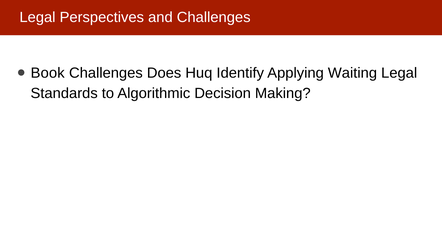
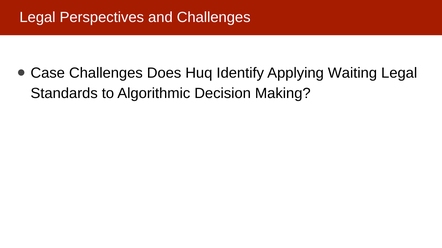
Book: Book -> Case (48, 73)
